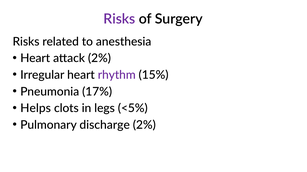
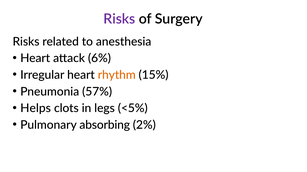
attack 2%: 2% -> 6% (99, 59)
rhythm colour: purple -> orange (117, 75)
17%: 17% -> 57% (97, 92)
discharge: discharge -> absorbing (105, 125)
